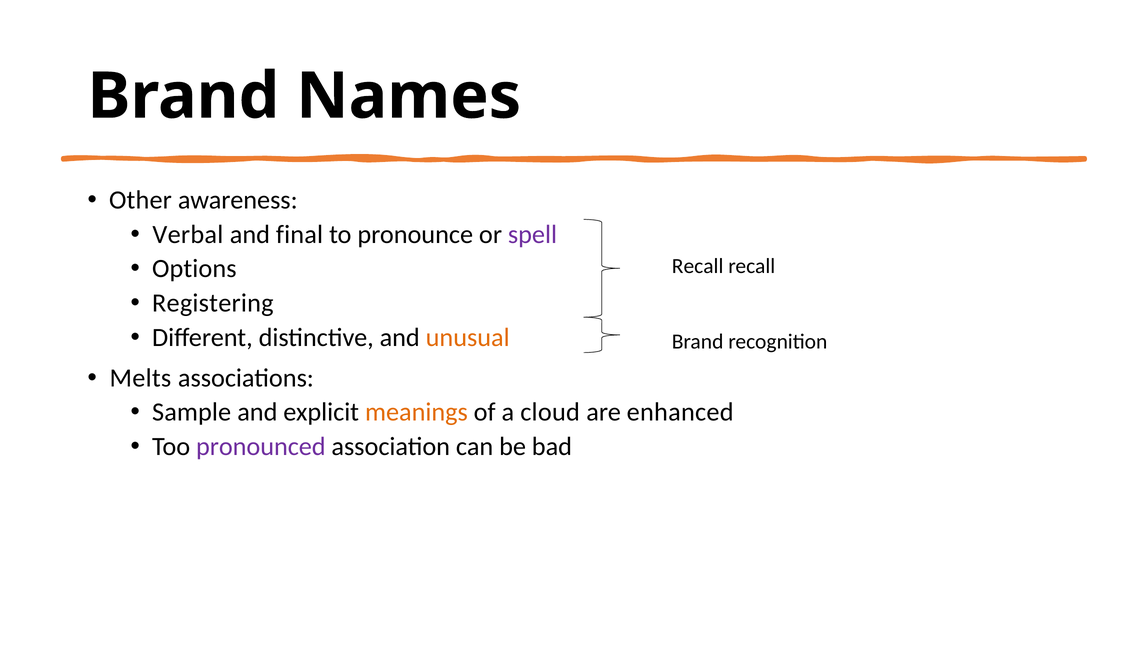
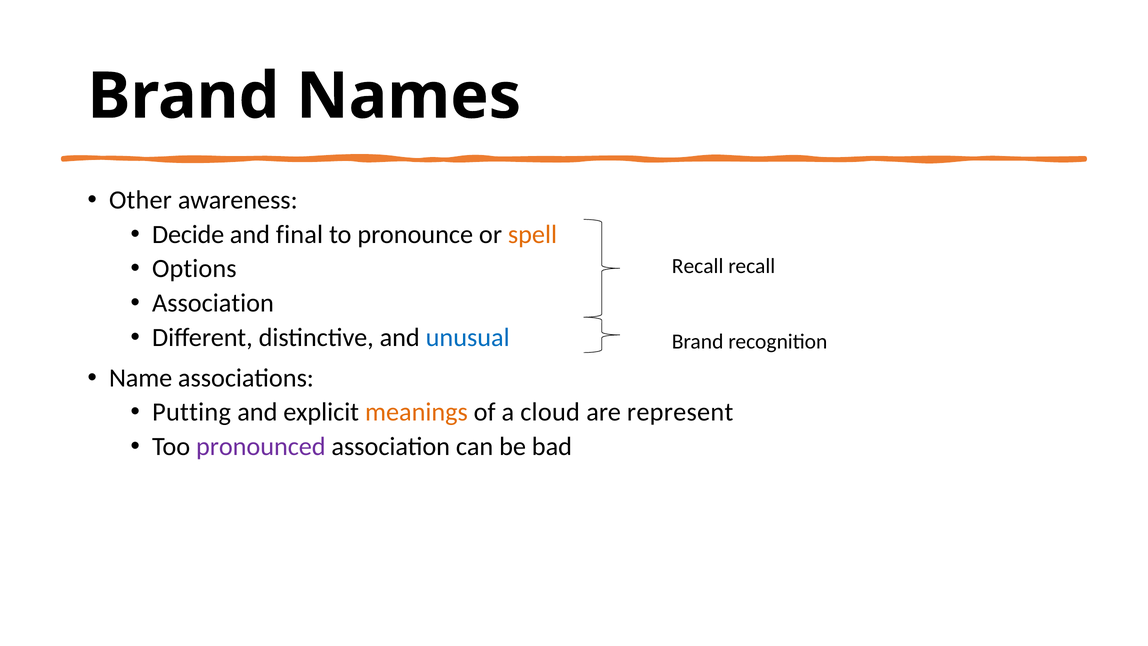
Verbal: Verbal -> Decide (188, 234)
spell colour: purple -> orange (533, 234)
Registering: Registering -> Association (213, 303)
unusual colour: orange -> blue (468, 337)
Melts: Melts -> Name (141, 378)
Sample: Sample -> Putting (192, 412)
enhanced: enhanced -> represent (680, 412)
